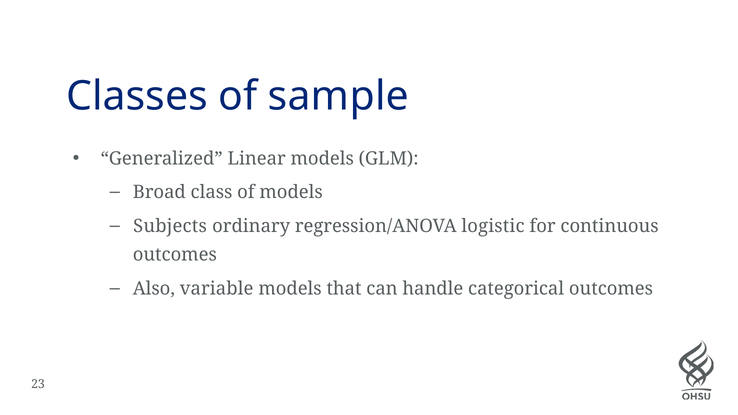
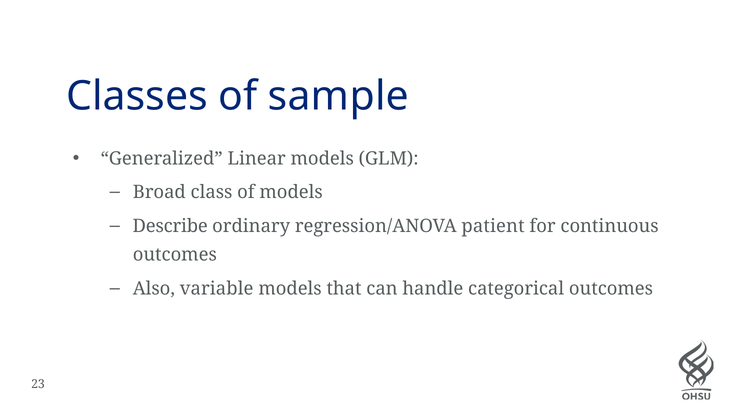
Subjects: Subjects -> Describe (170, 226)
logistic: logistic -> patient (493, 226)
